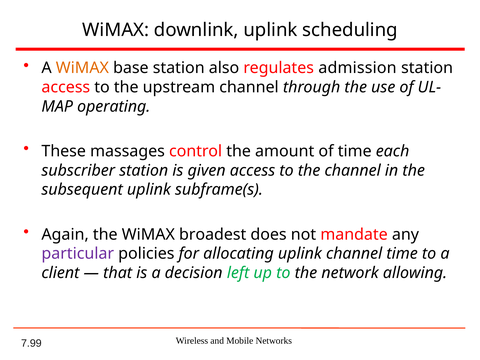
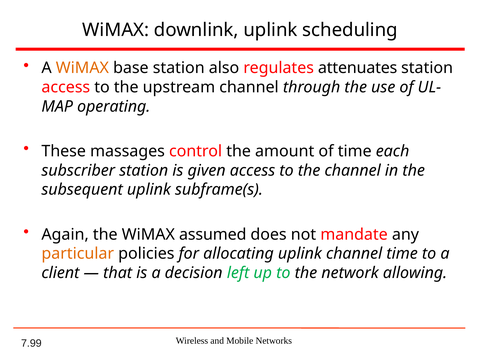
admission: admission -> attenuates (358, 68)
broadest: broadest -> assumed (213, 234)
particular colour: purple -> orange (78, 254)
